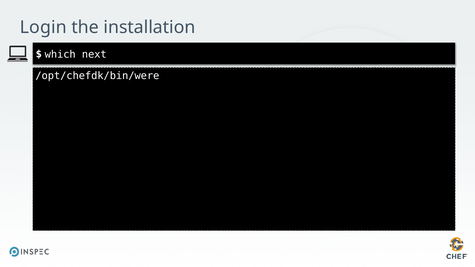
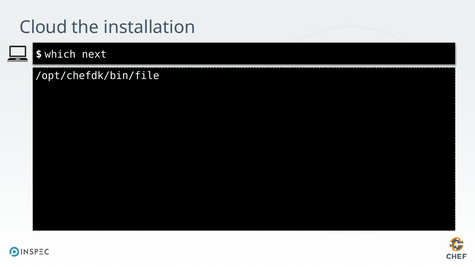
Login: Login -> Cloud (43, 27)
/opt/chefdk/bin/were: /opt/chefdk/bin/were -> /opt/chefdk/bin/file (97, 76)
